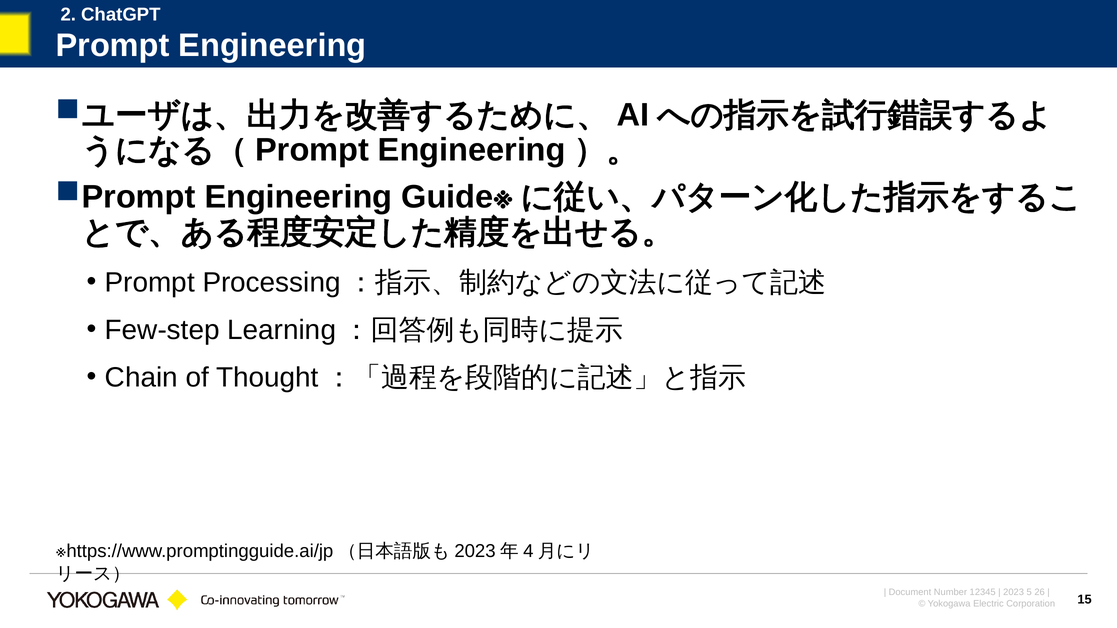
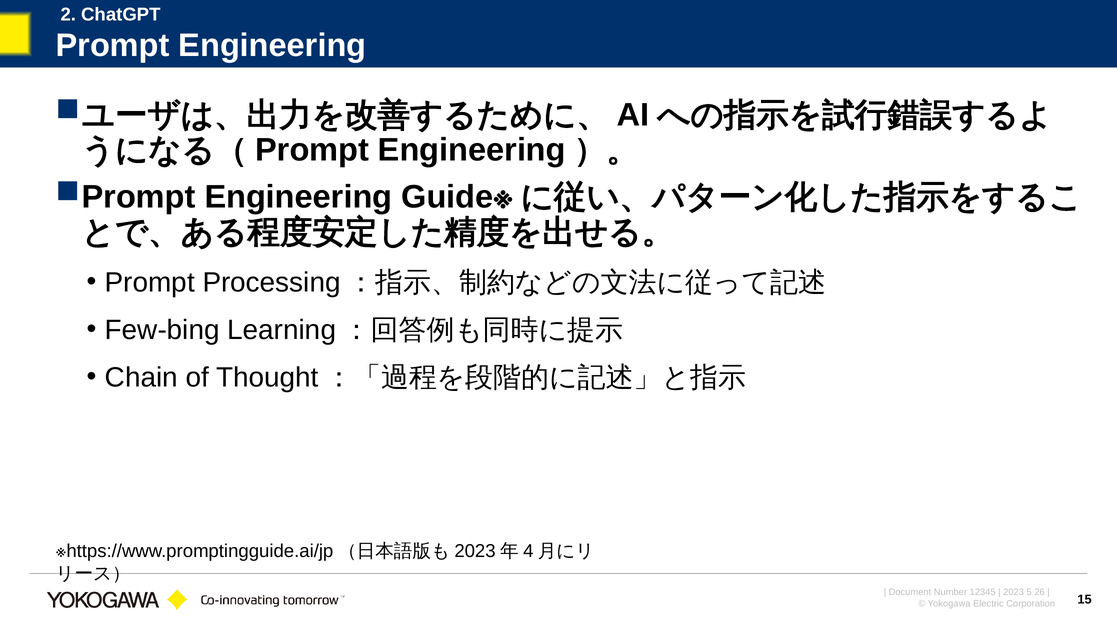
Few-step: Few-step -> Few-bing (162, 330)
